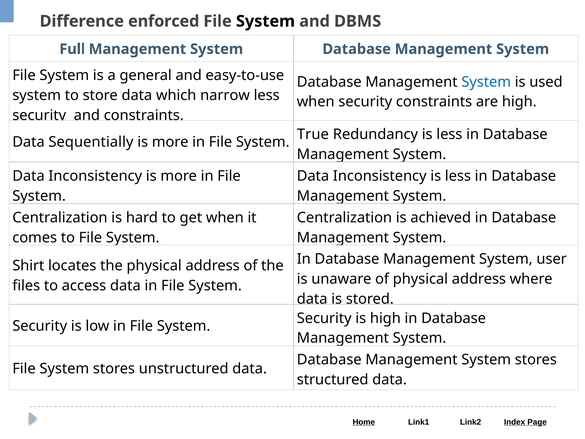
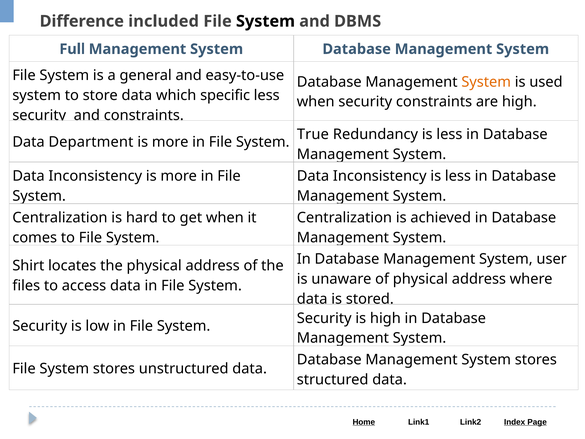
enforced: enforced -> included (164, 21)
System colour: blue -> orange (486, 82)
narrow: narrow -> specific (225, 95)
Sequentially: Sequentially -> Department (91, 142)
